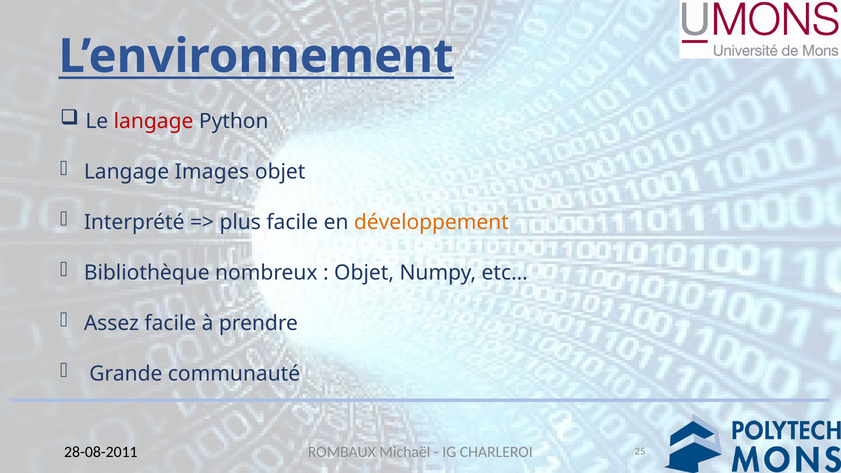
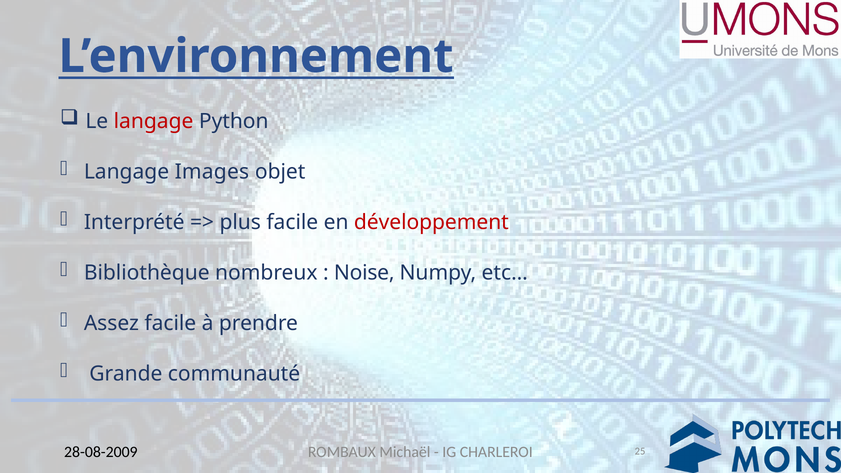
développement colour: orange -> red (431, 222)
Objet: Objet -> Noise (364, 273)
28-08-2011: 28-08-2011 -> 28-08-2009 (101, 452)
